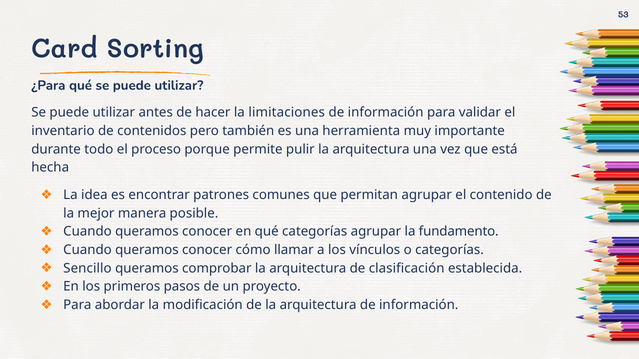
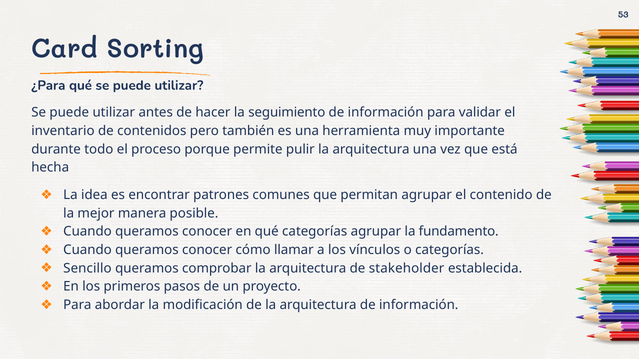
limitaciones: limitaciones -> seguimiento (287, 113)
clasificación: clasificación -> stakeholder (407, 268)
